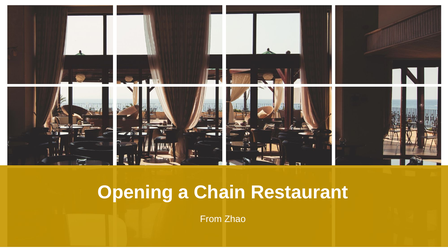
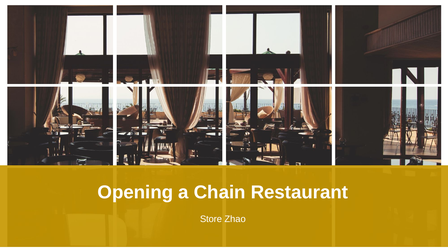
From: From -> Store (211, 219)
